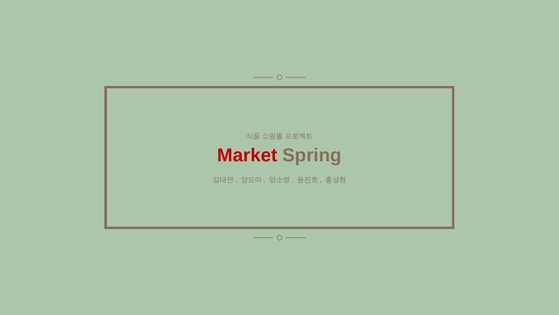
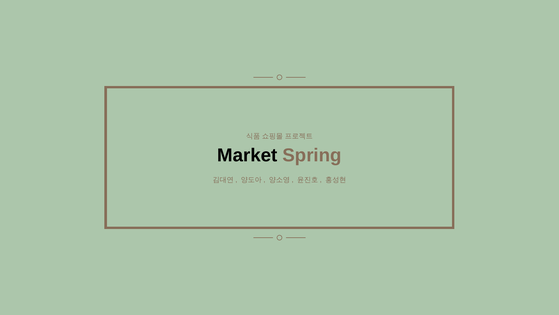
Market colour: red -> black (247, 155)
